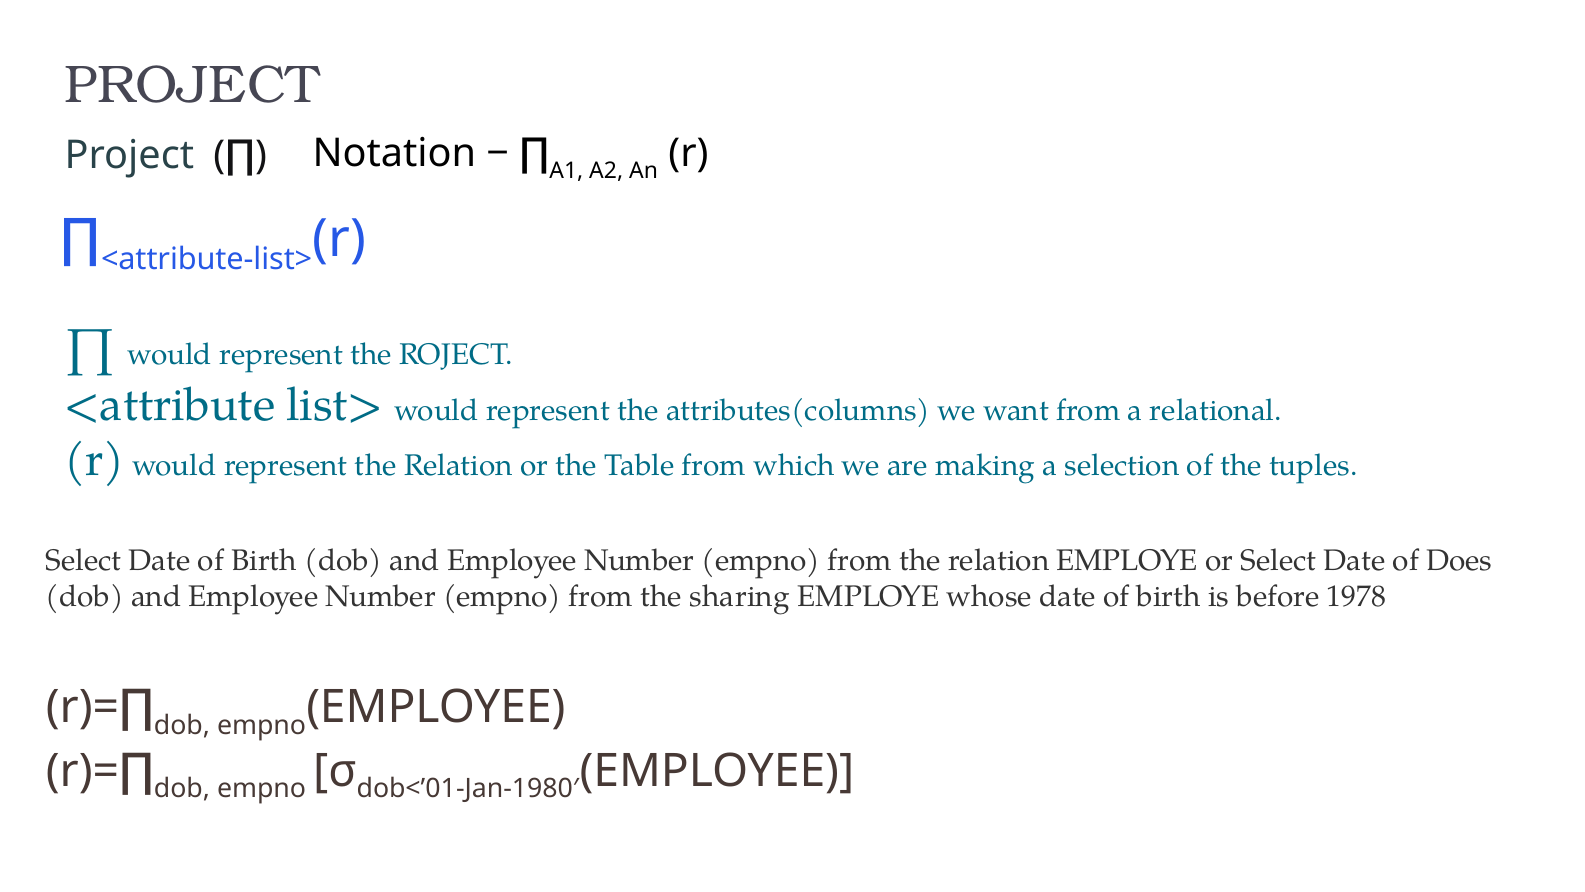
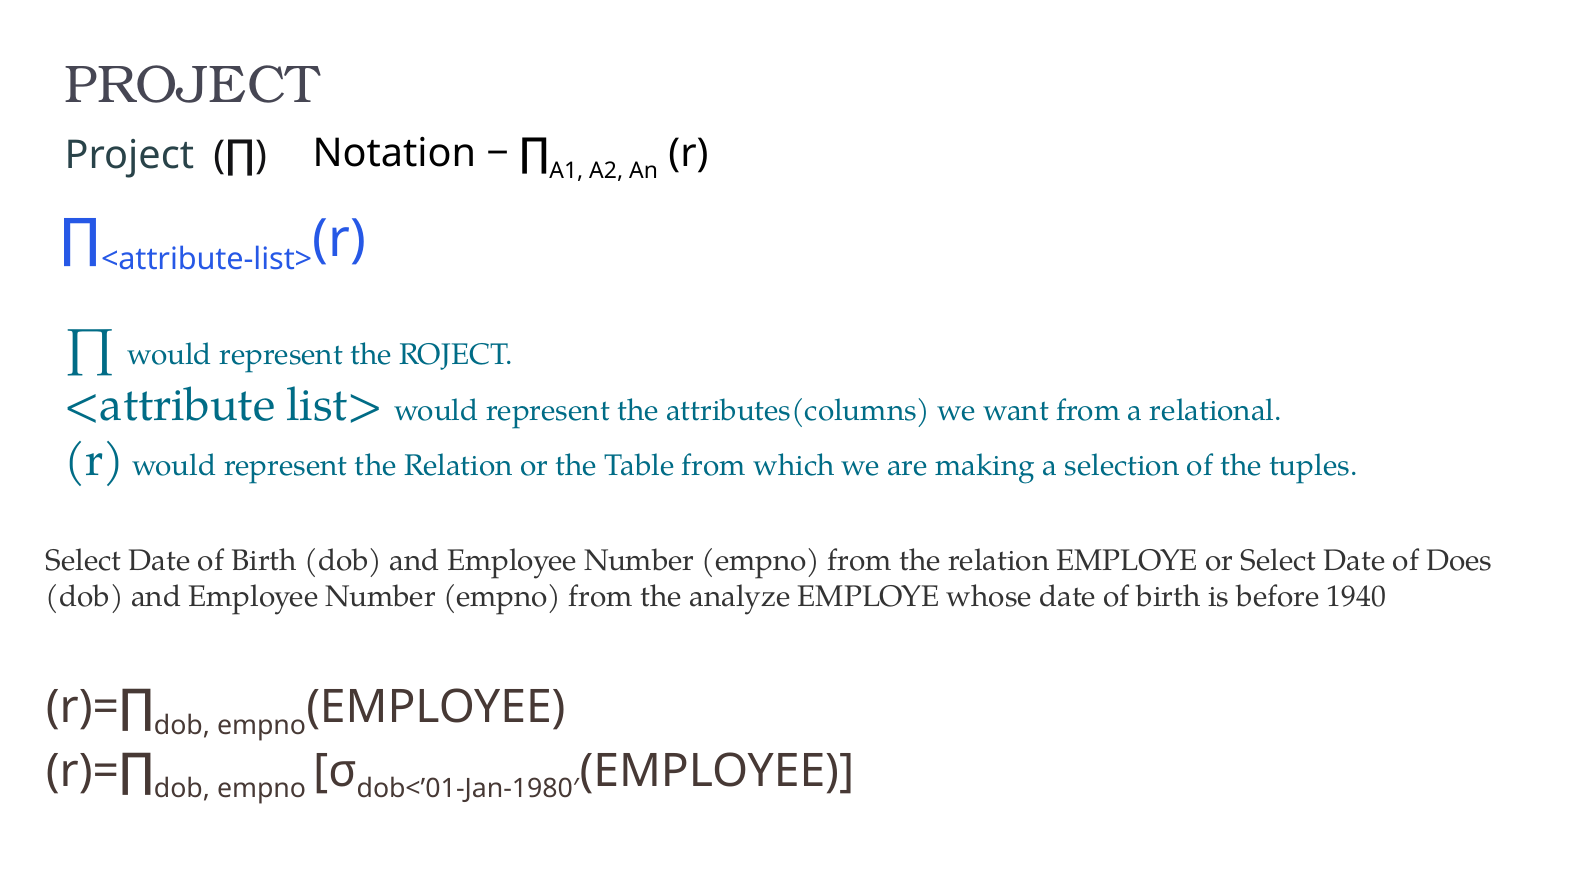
sharing: sharing -> analyze (740, 596)
1978: 1978 -> 1940 (1356, 596)
